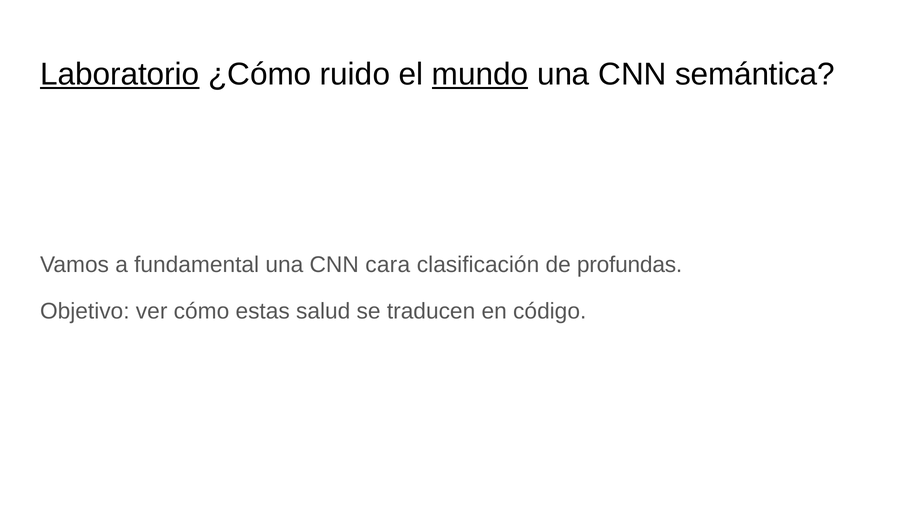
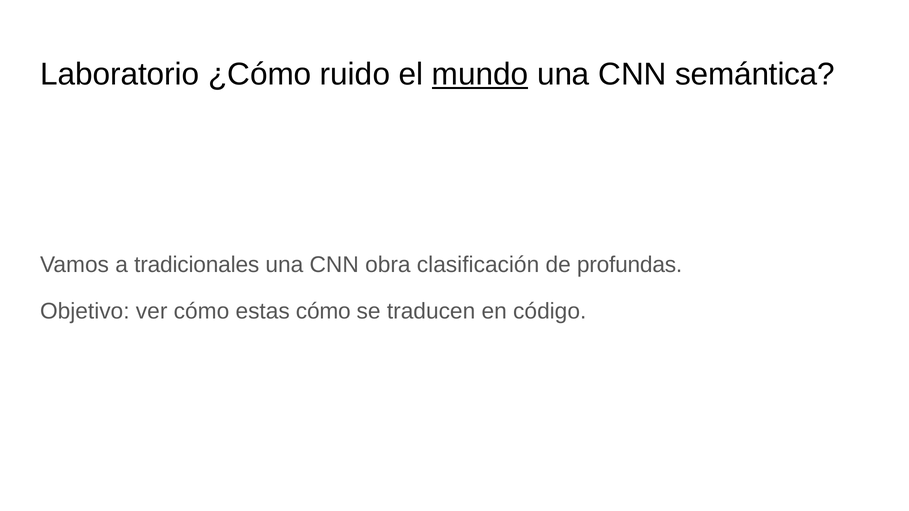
Laboratorio underline: present -> none (120, 74)
fundamental: fundamental -> tradicionales (197, 265)
cara: cara -> obra (388, 265)
estas salud: salud -> cómo (323, 311)
